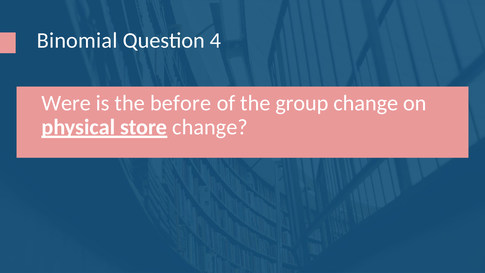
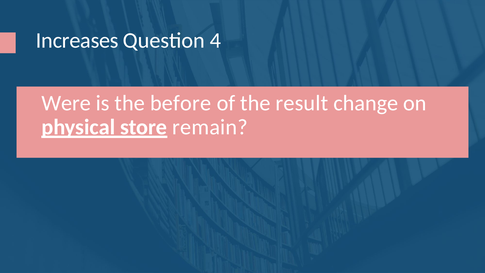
Binomial: Binomial -> Increases (77, 40)
group: group -> result (302, 103)
change: change -> remain (210, 127)
